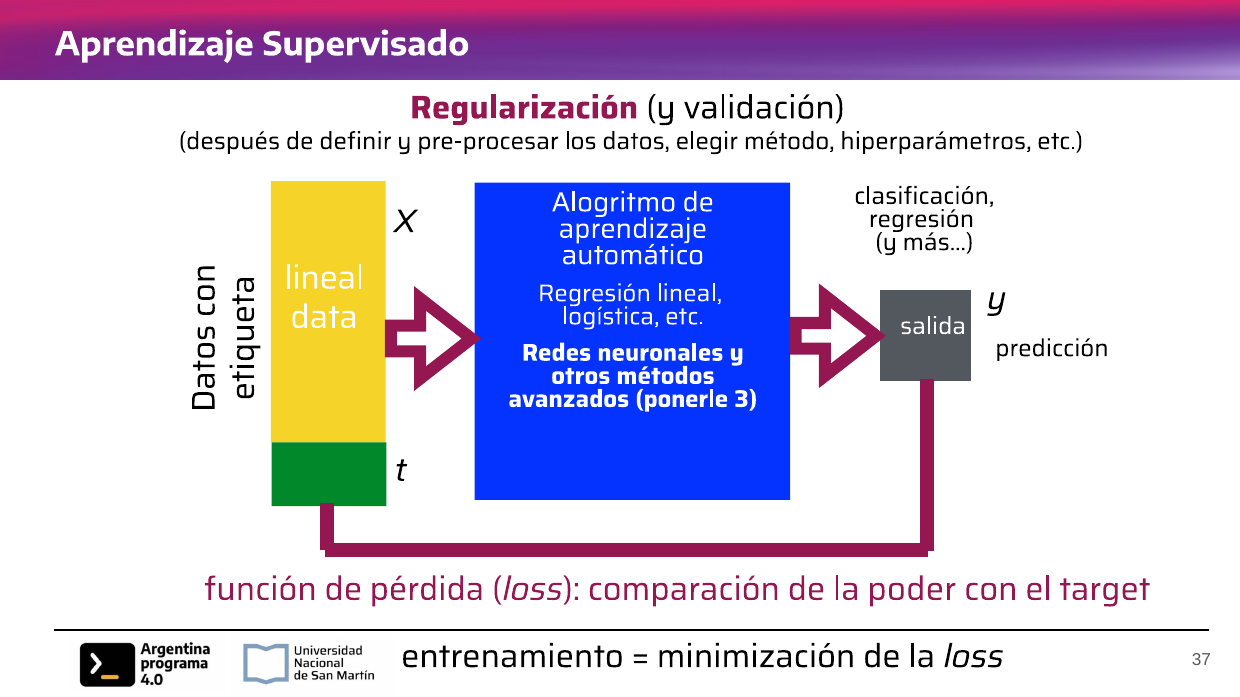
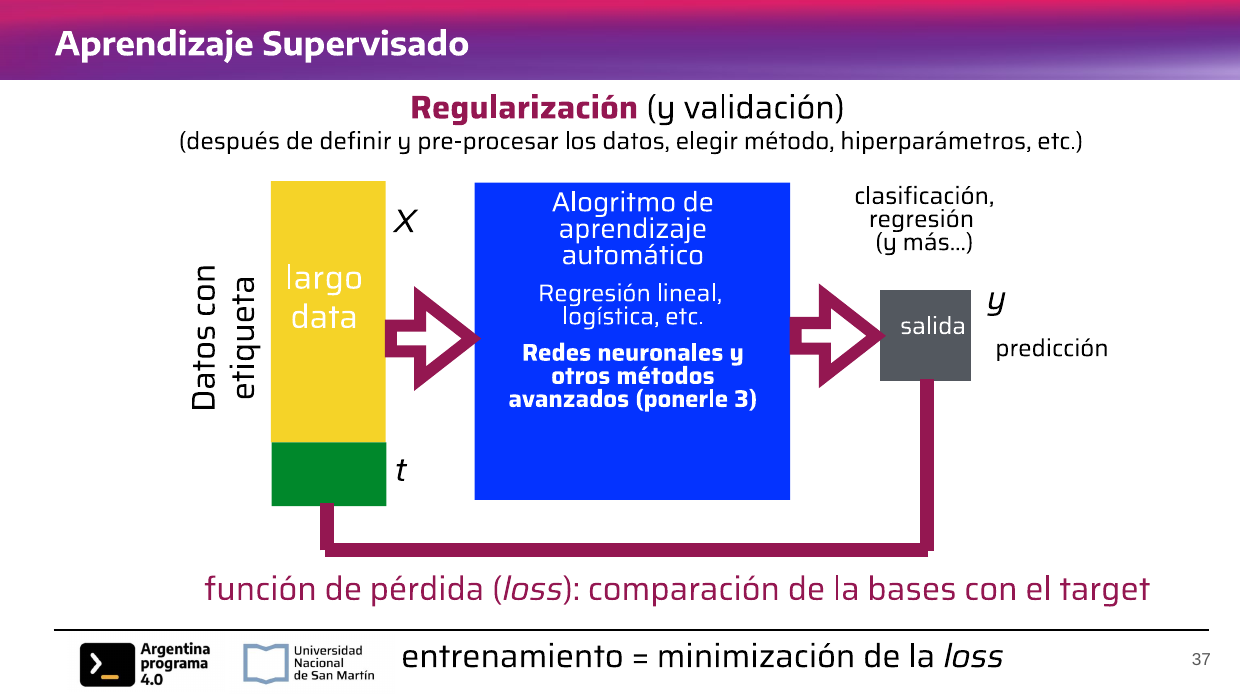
lineal: lineal -> largo (324, 278)
poder: poder -> bases (912, 589)
